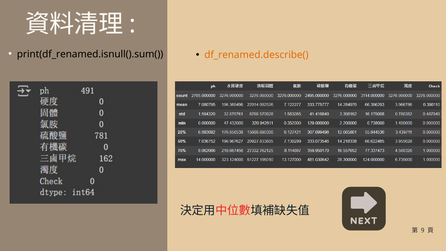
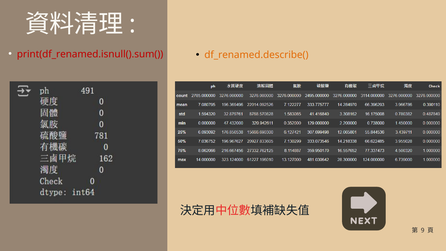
print(df_renamed.isnull().sum( colour: black -> red (90, 54)
